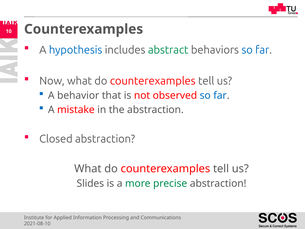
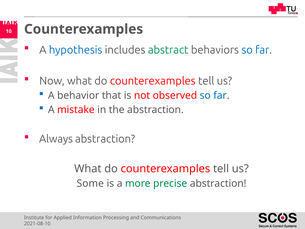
Closed: Closed -> Always (56, 139)
Slides: Slides -> Some (90, 183)
